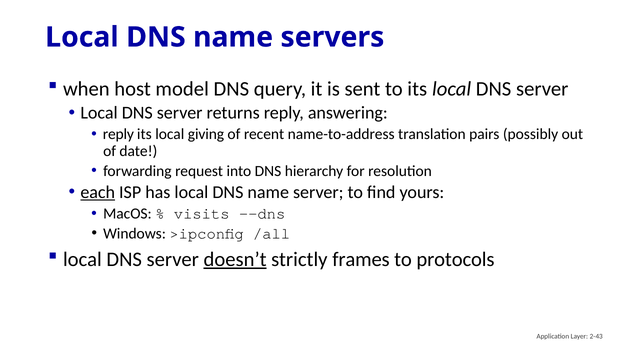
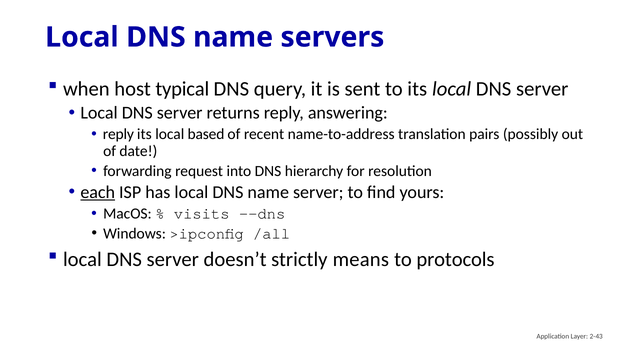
model: model -> typical (182, 89)
giving: giving -> based (206, 134)
doesn’t underline: present -> none (235, 259)
frames: frames -> means (361, 259)
